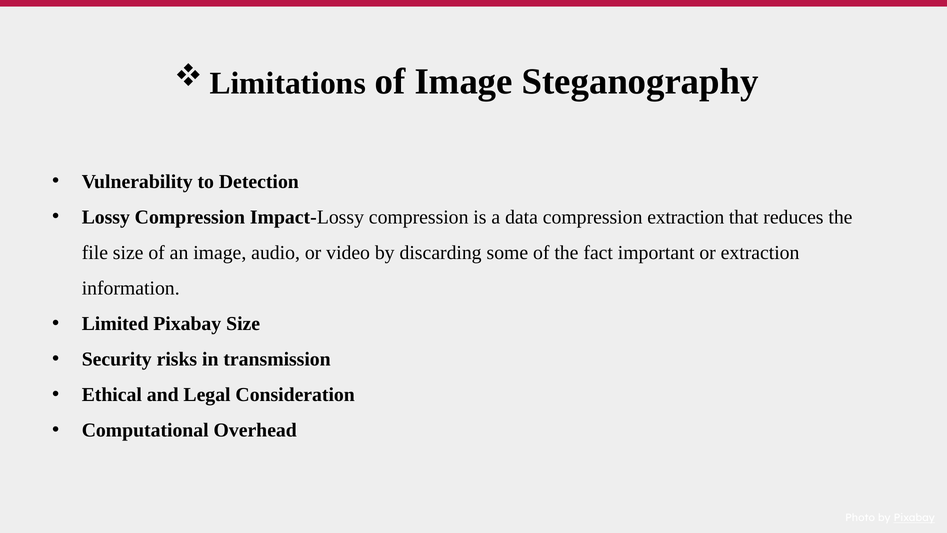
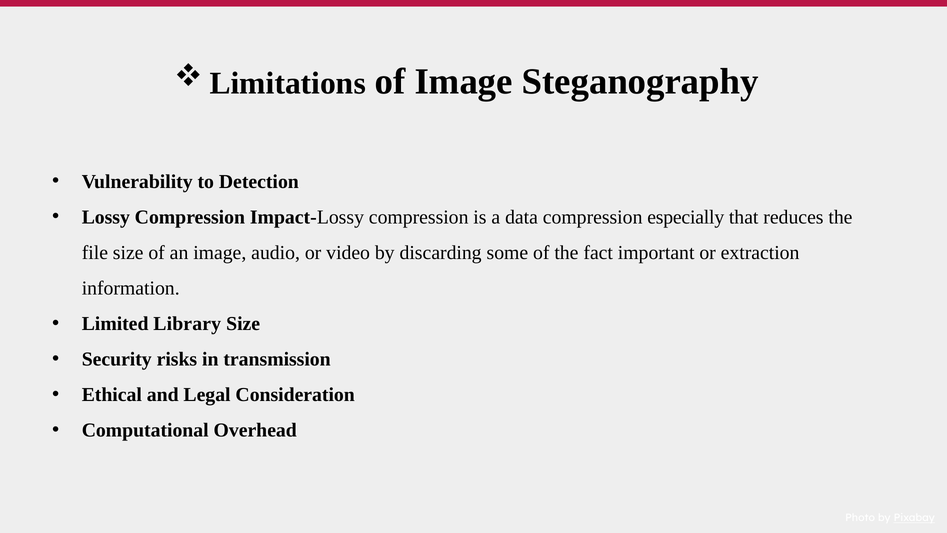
compression extraction: extraction -> especially (686, 217)
Limited Pixabay: Pixabay -> Library (187, 323)
